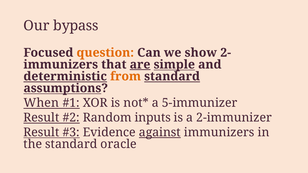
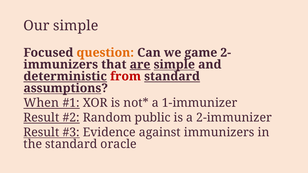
Our bypass: bypass -> simple (76, 26)
show: show -> game (201, 53)
from colour: orange -> red (126, 76)
5-immunizer: 5-immunizer -> 1-immunizer (200, 103)
inputs: inputs -> public (153, 118)
against underline: present -> none (160, 132)
